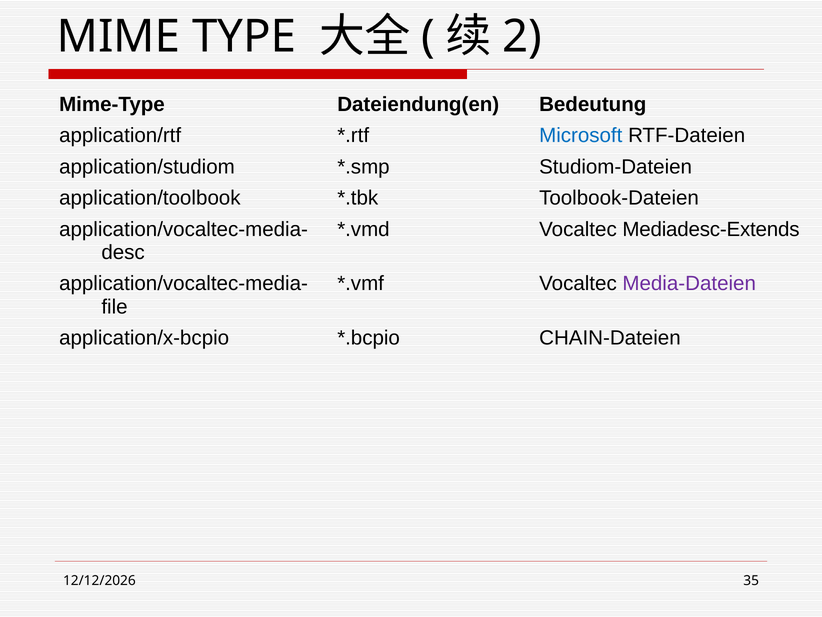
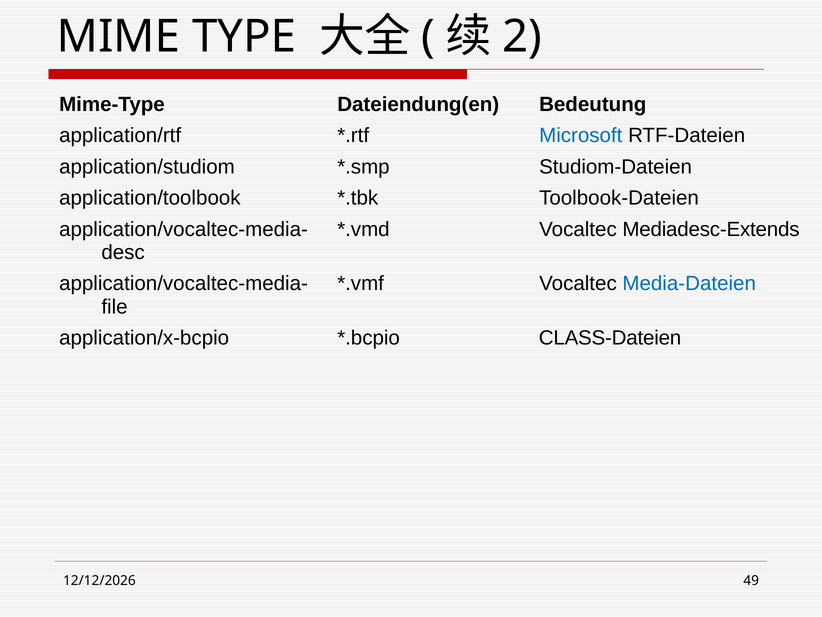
Media-Dateien colour: purple -> blue (689, 283)
CHAIN-Dateien: CHAIN-Dateien -> CLASS-Dateien (610, 338)
35: 35 -> 49 (751, 580)
